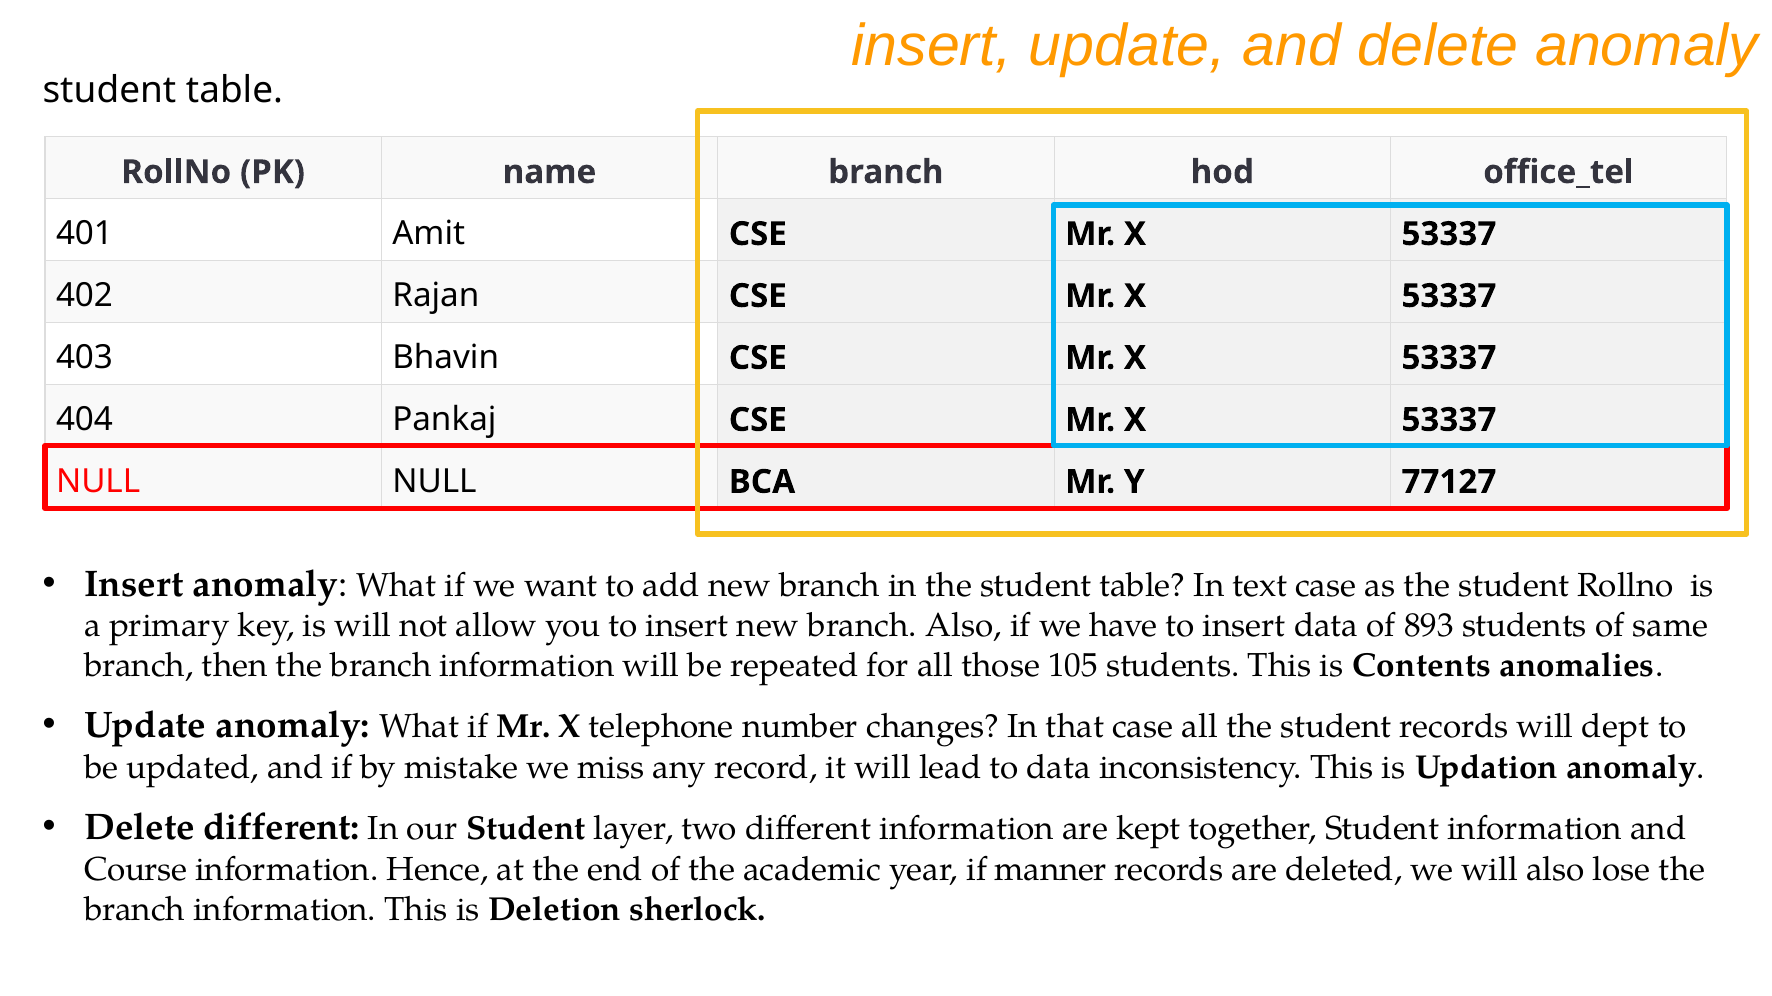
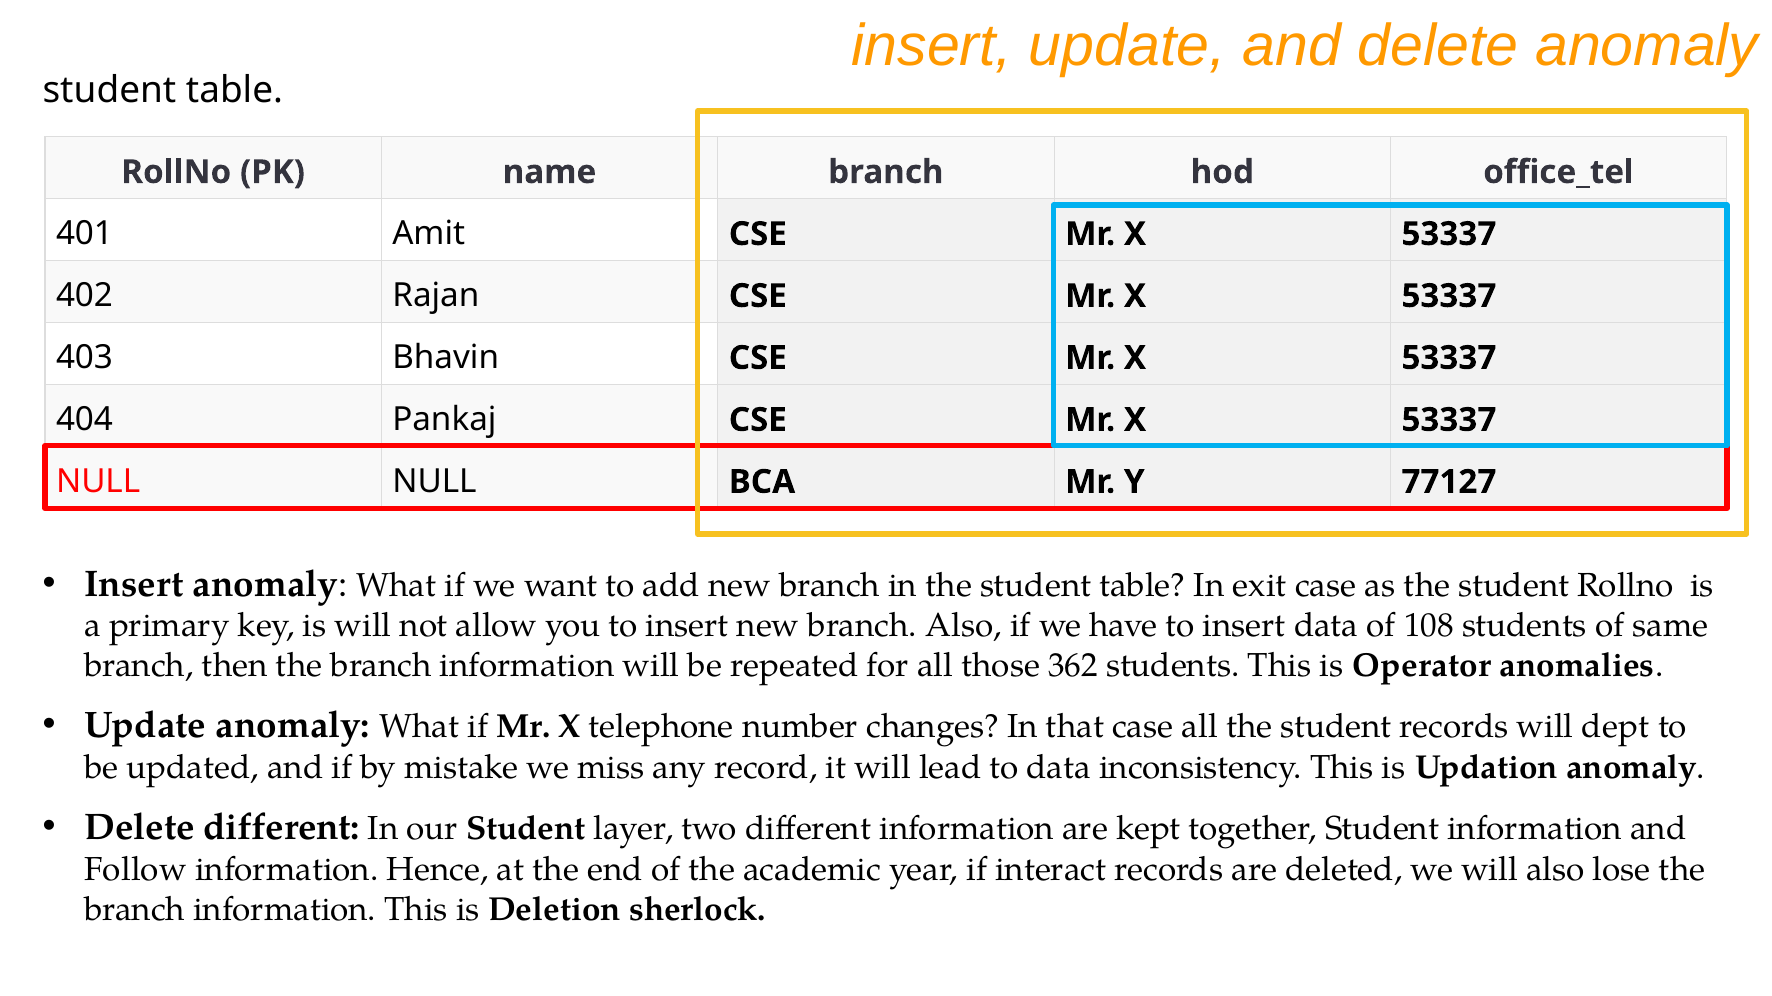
text: text -> exit (1260, 586)
893: 893 -> 108 (1429, 626)
105: 105 -> 362 (1073, 666)
Contents: Contents -> Operator (1422, 666)
Course: Course -> Follow (136, 870)
manner: manner -> interact (1051, 870)
